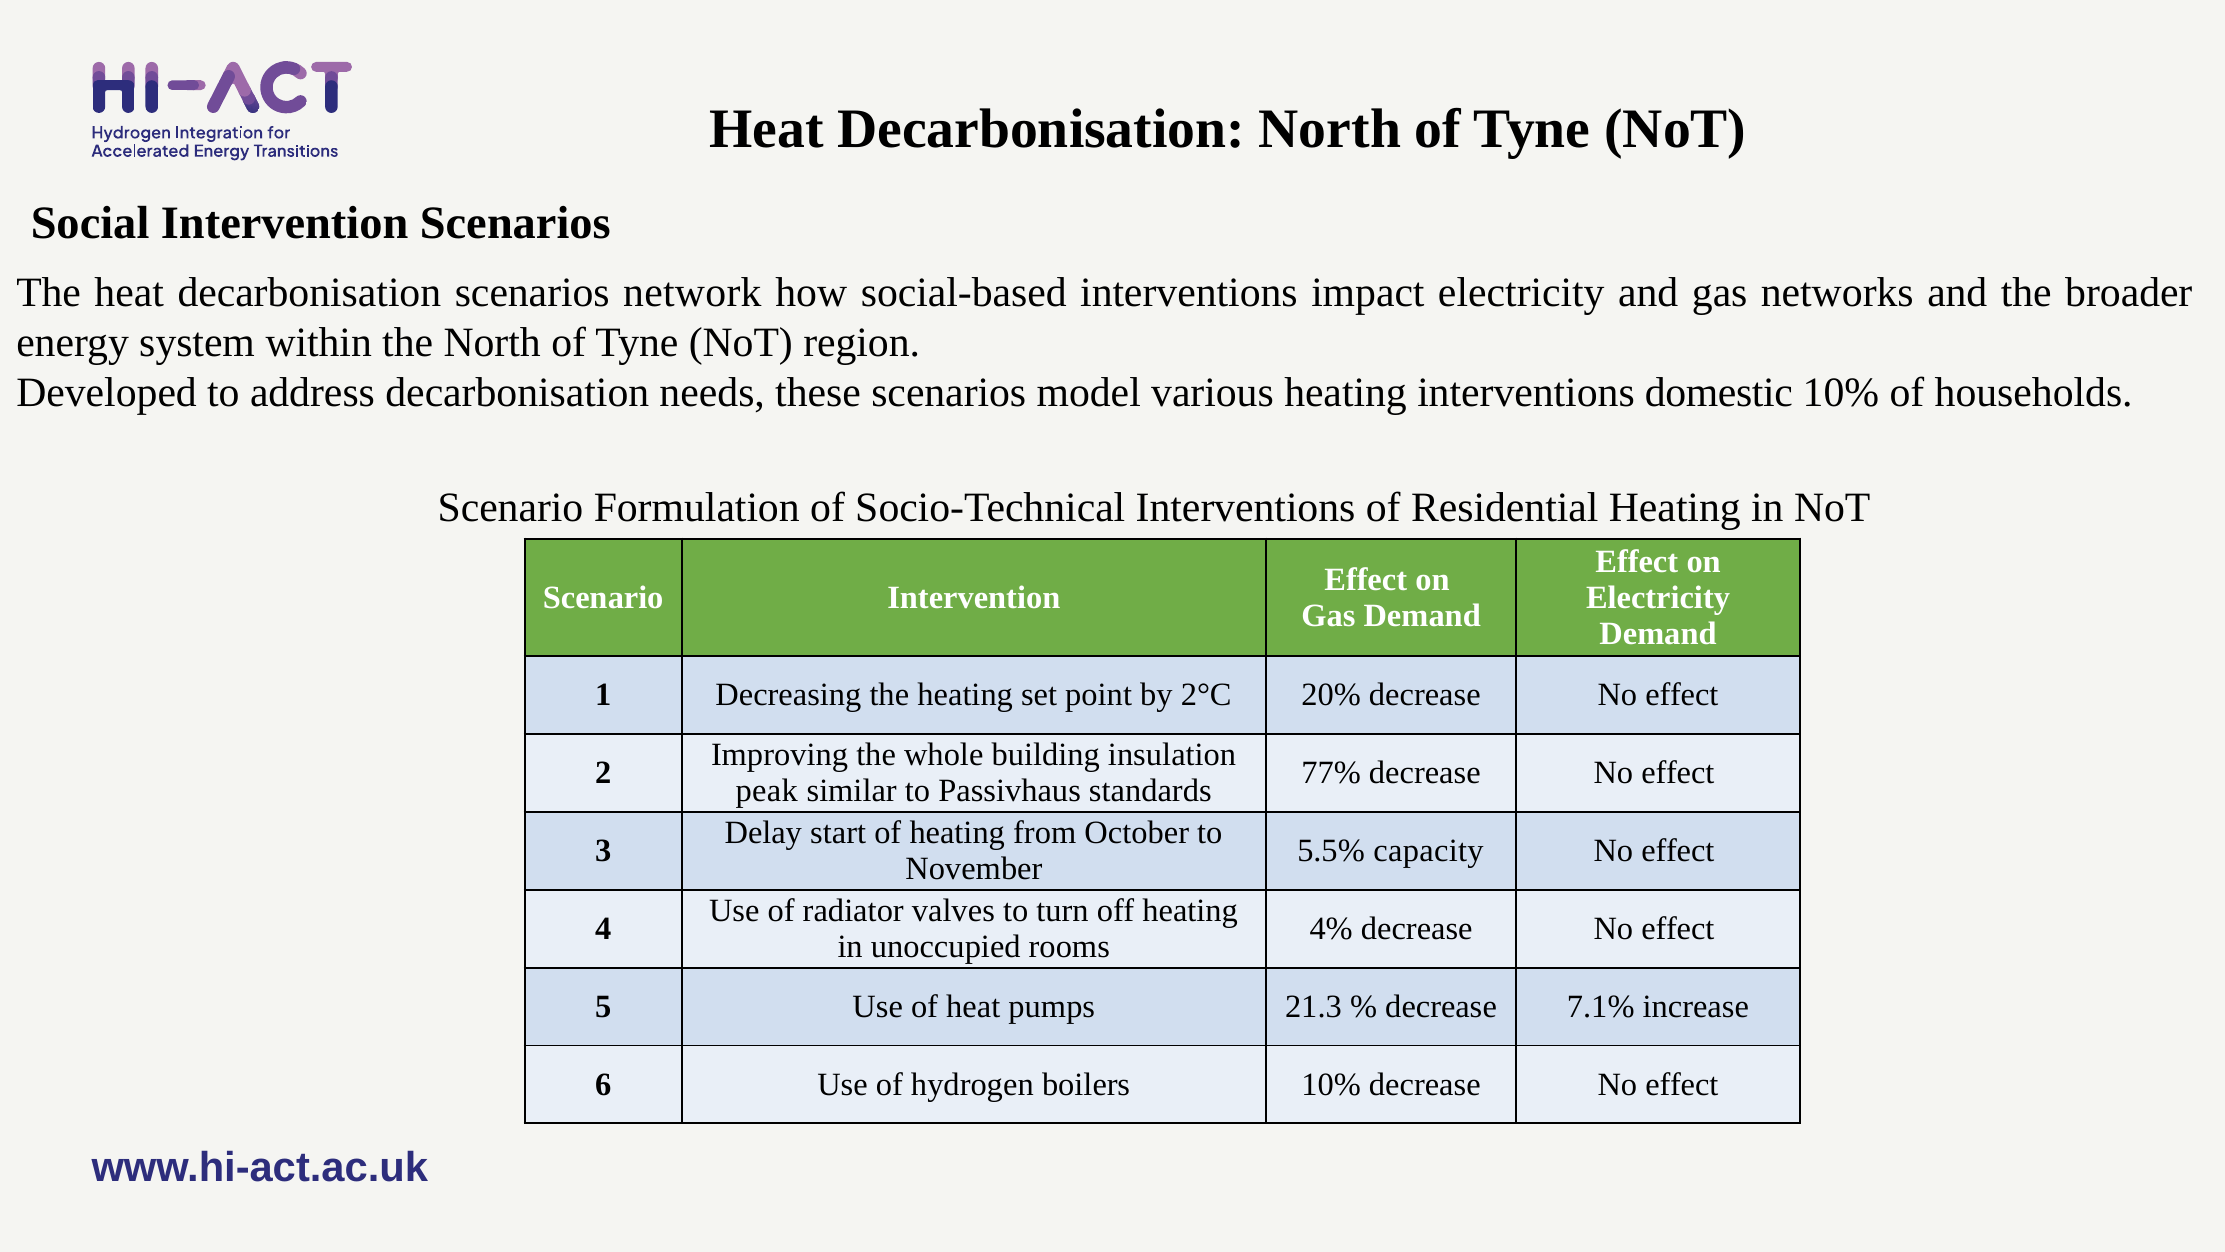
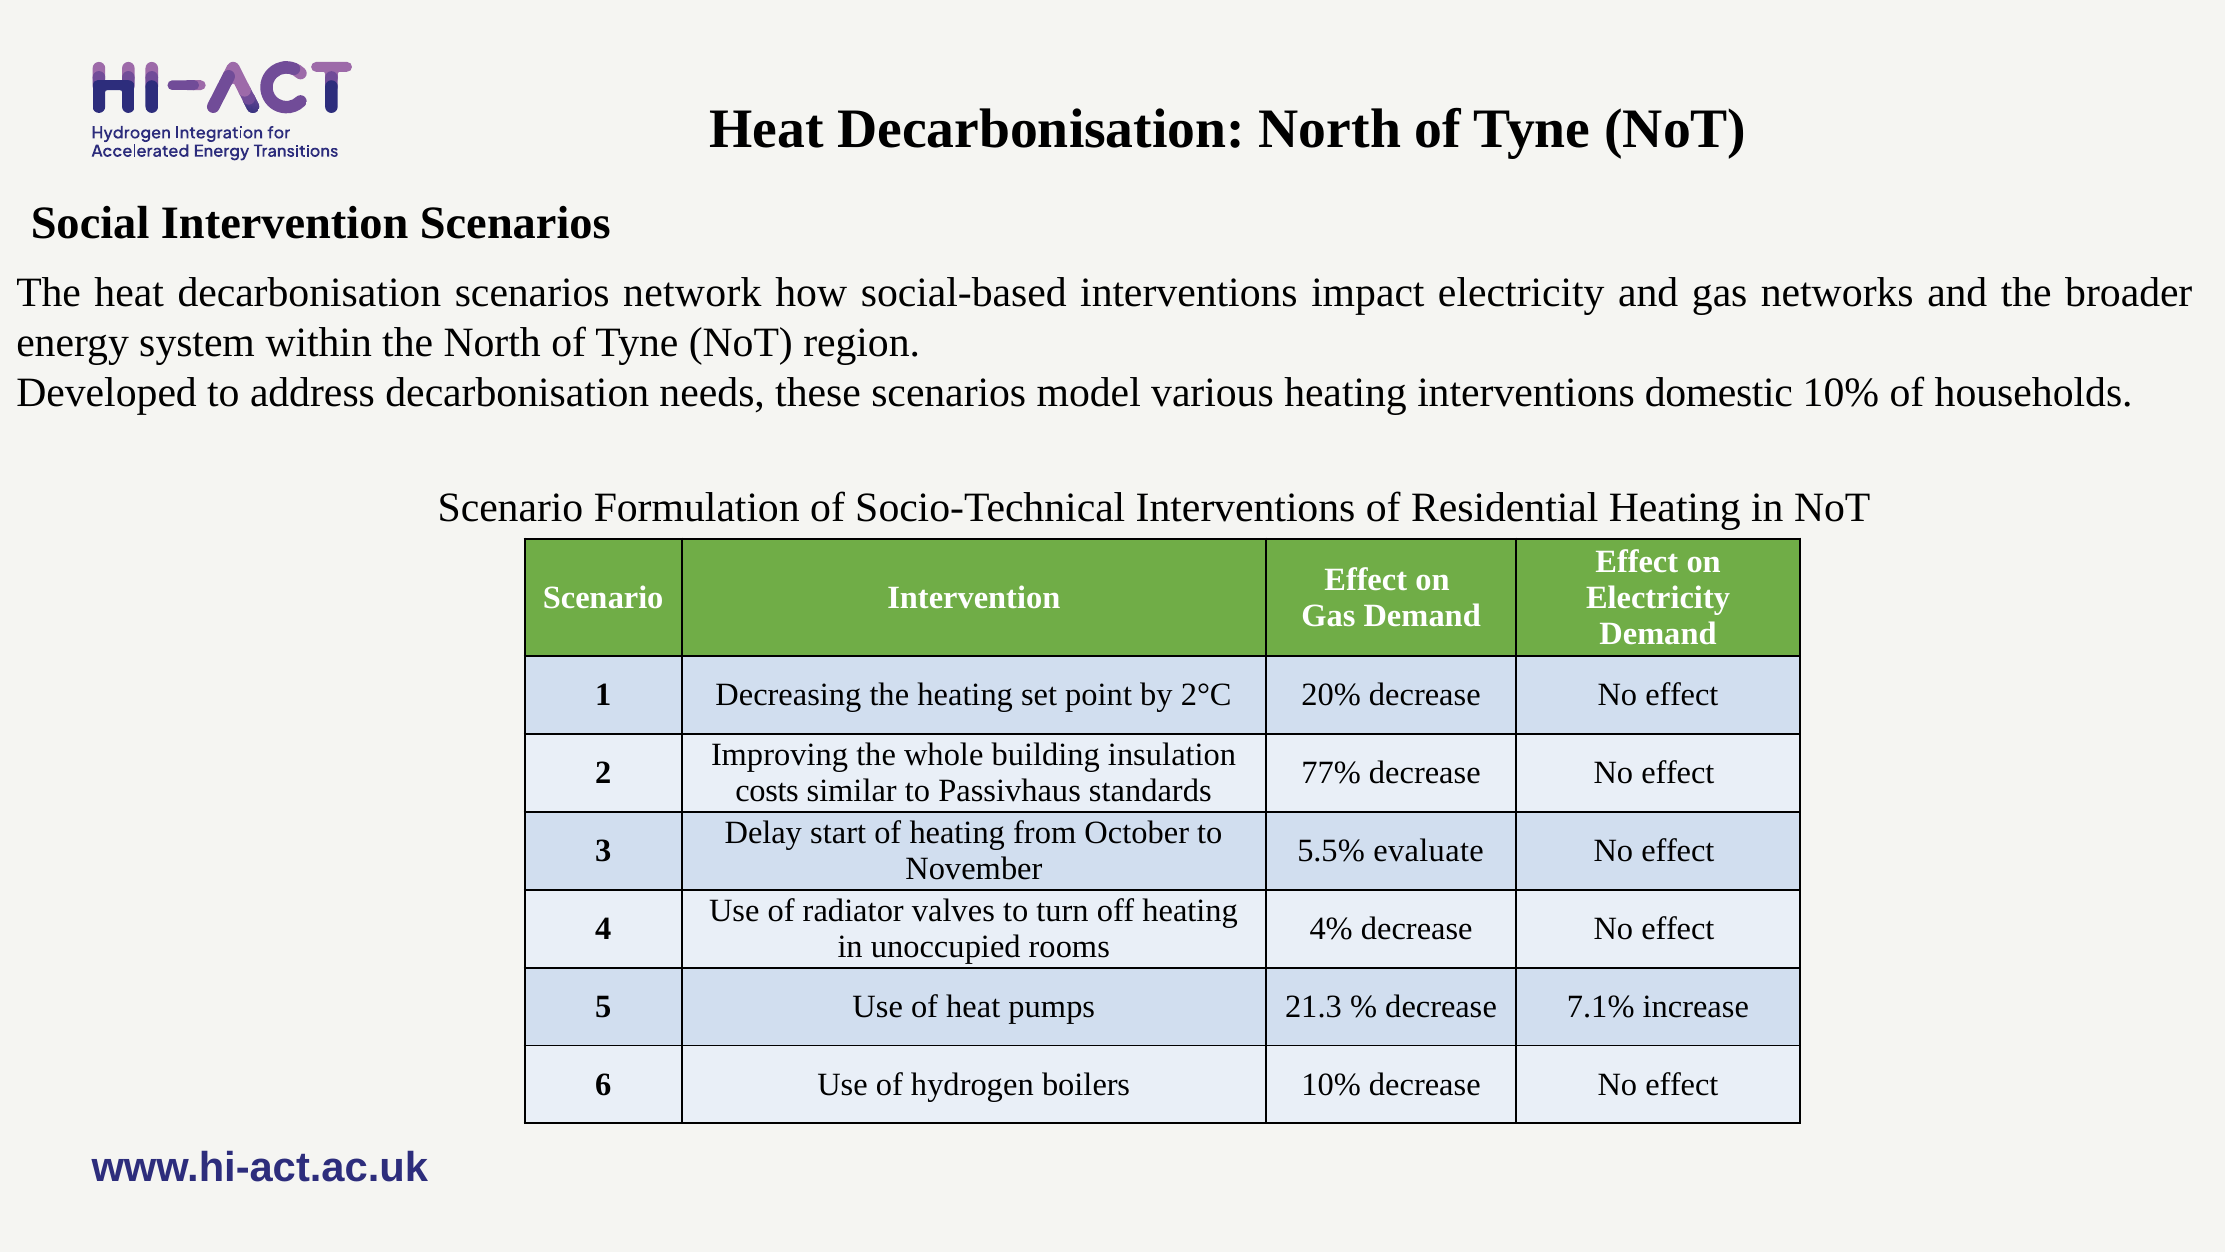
peak: peak -> costs (767, 790)
capacity: capacity -> evaluate (1429, 851)
